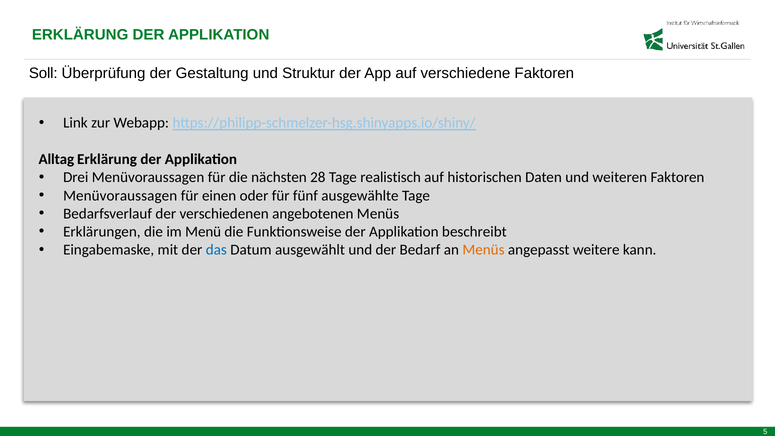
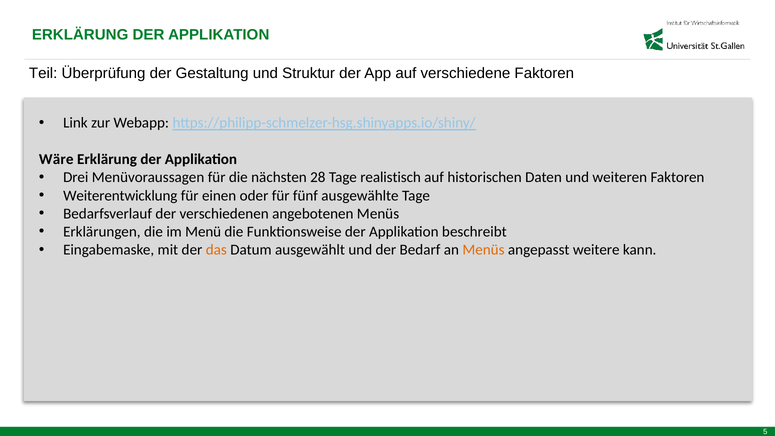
Soll: Soll -> Teil (43, 73)
Alltag: Alltag -> Wäre (56, 159)
Menüvoraussagen: Menüvoraussagen -> Weiterentwicklung (120, 196)
das colour: blue -> orange (216, 250)
